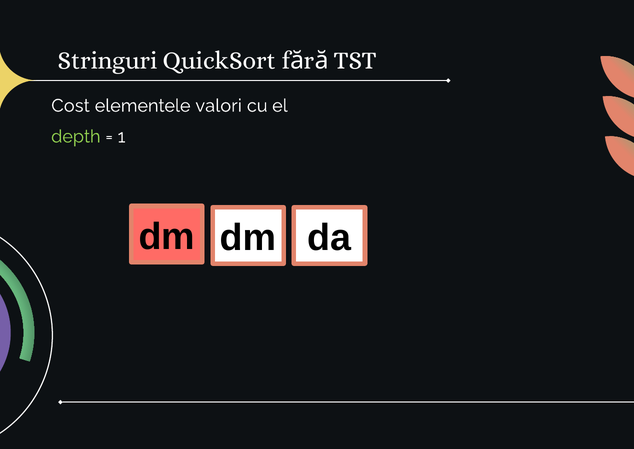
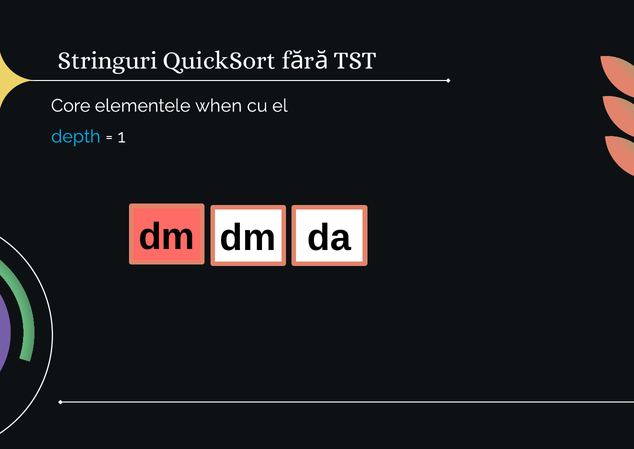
Cost: Cost -> Core (71, 106)
valori: valori -> when (219, 106)
depth colour: light green -> light blue (76, 136)
